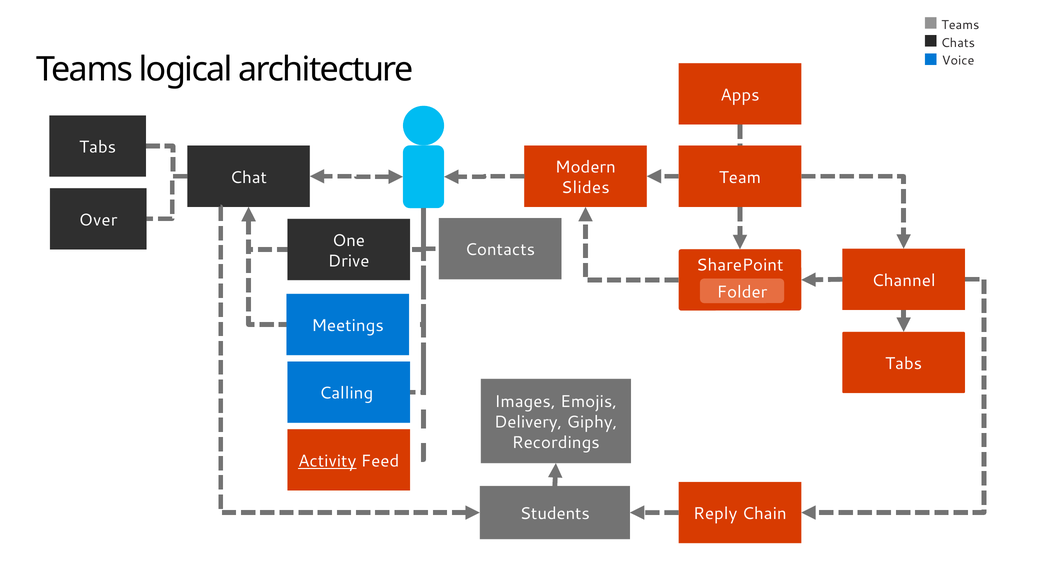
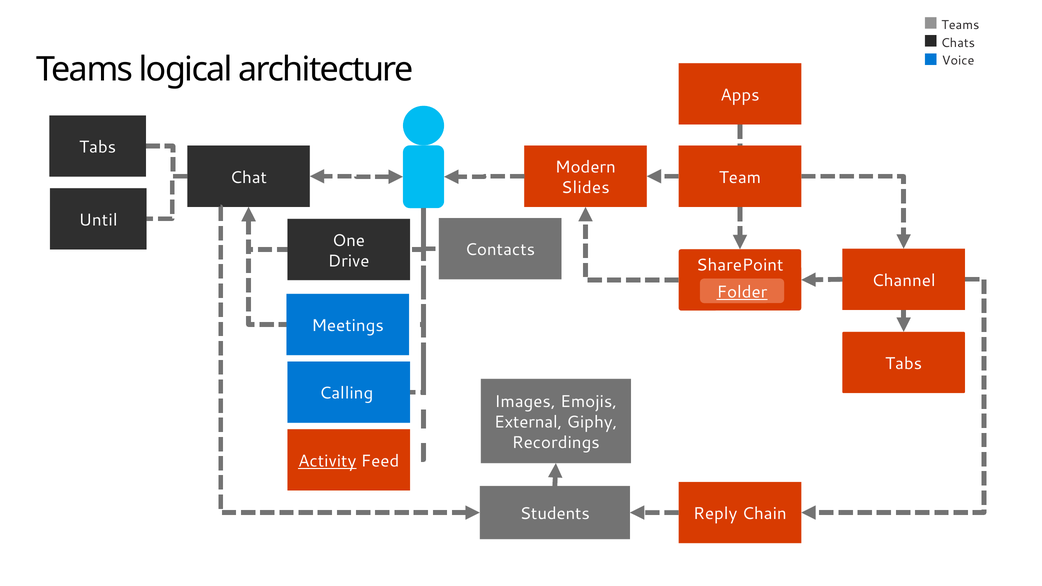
Over: Over -> Until (98, 220)
Folder underline: none -> present (742, 292)
Delivery: Delivery -> External (528, 422)
